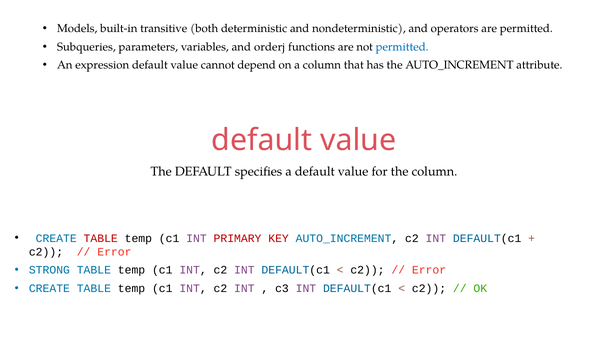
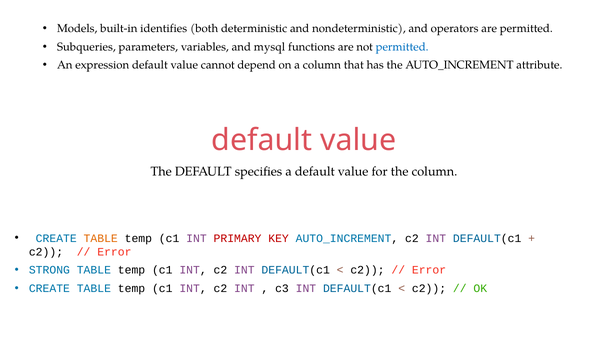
transitive: transitive -> identifies (164, 29)
orderj: orderj -> mysql (270, 47)
TABLE colour: red -> orange (101, 238)
